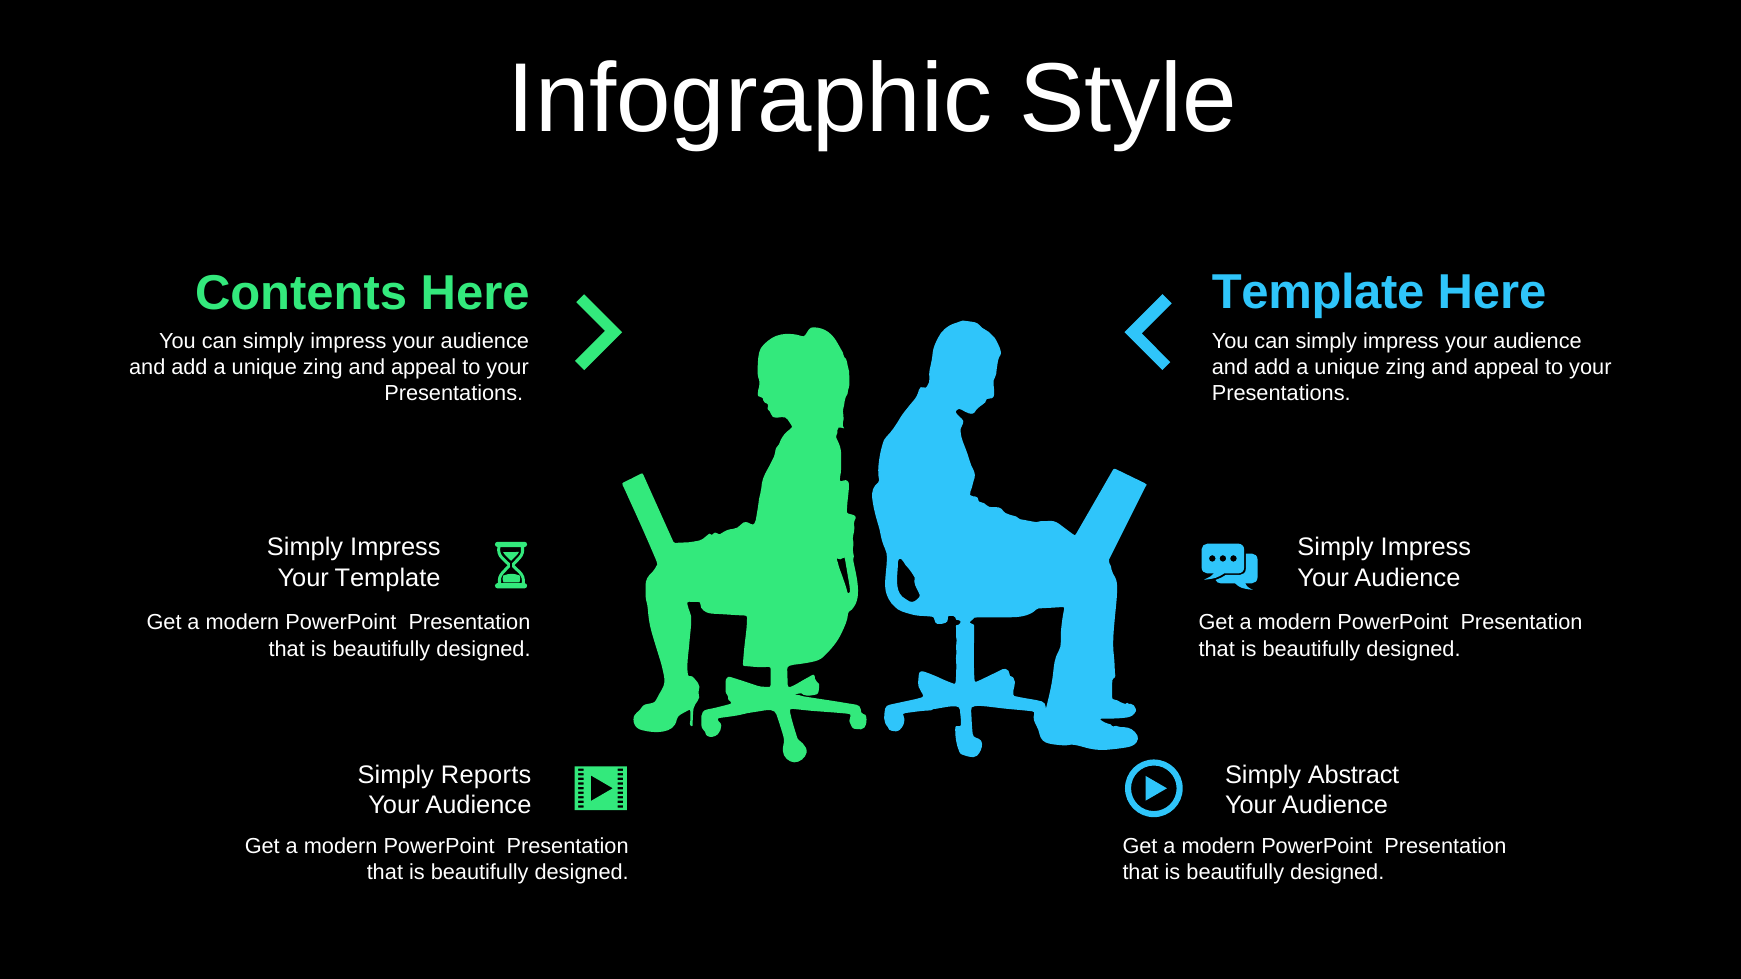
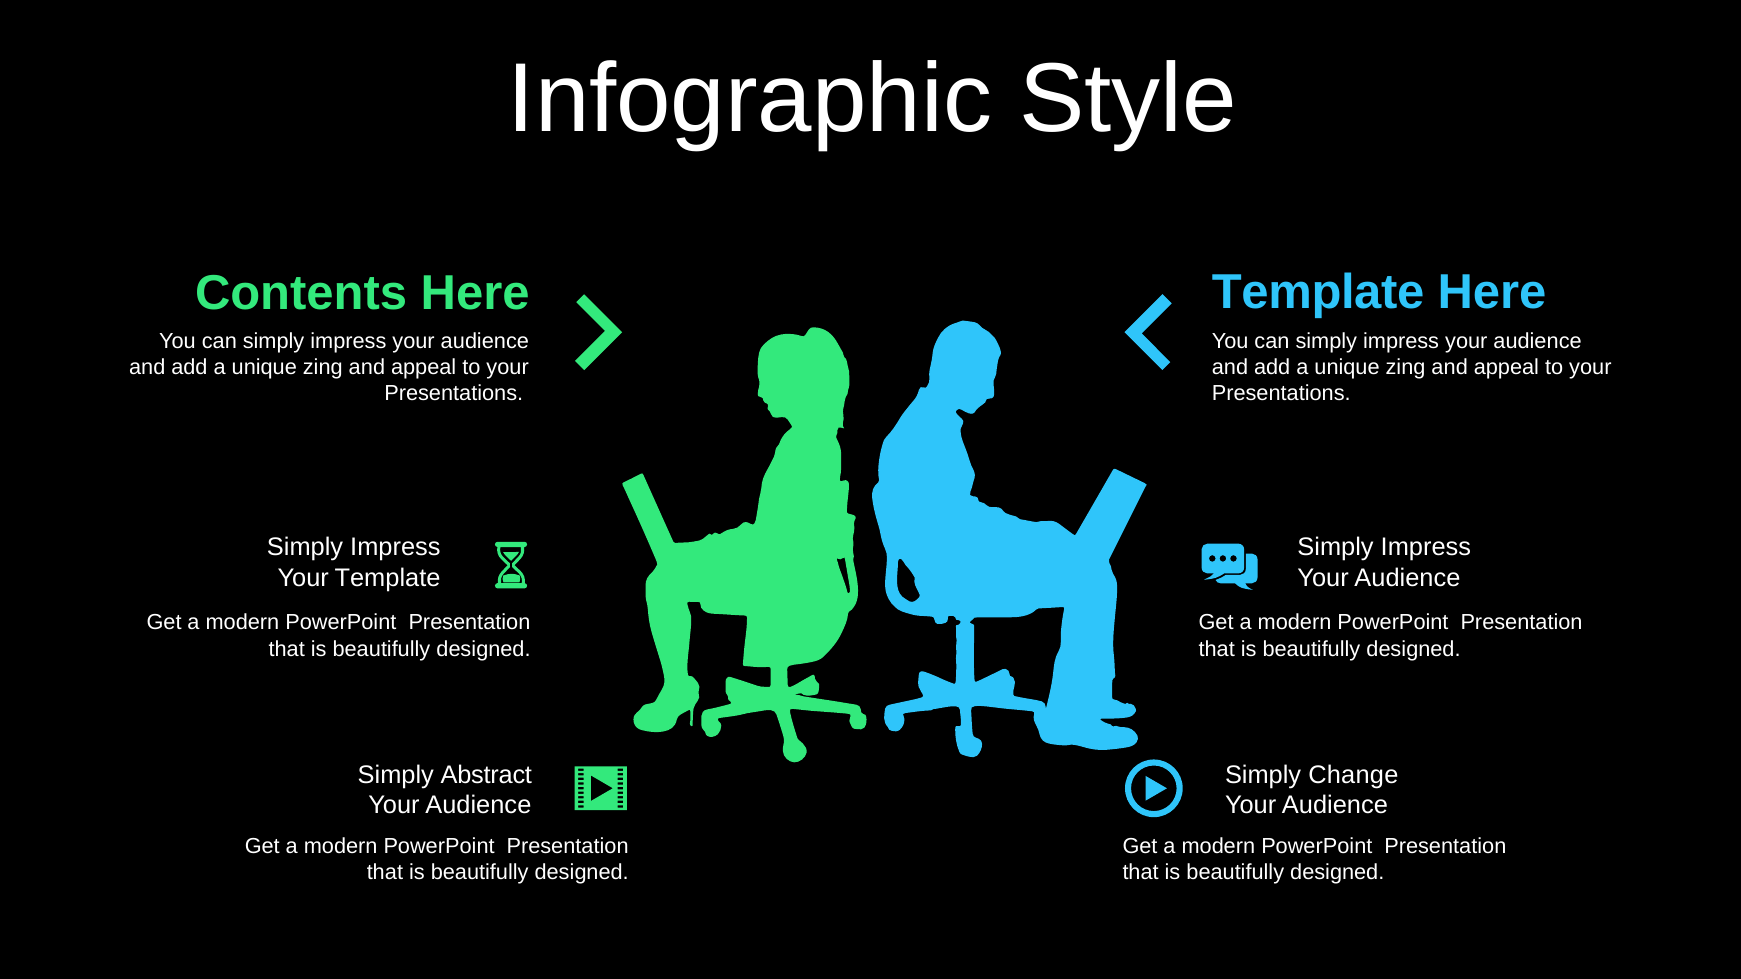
Reports: Reports -> Abstract (486, 775)
Abstract: Abstract -> Change (1353, 775)
